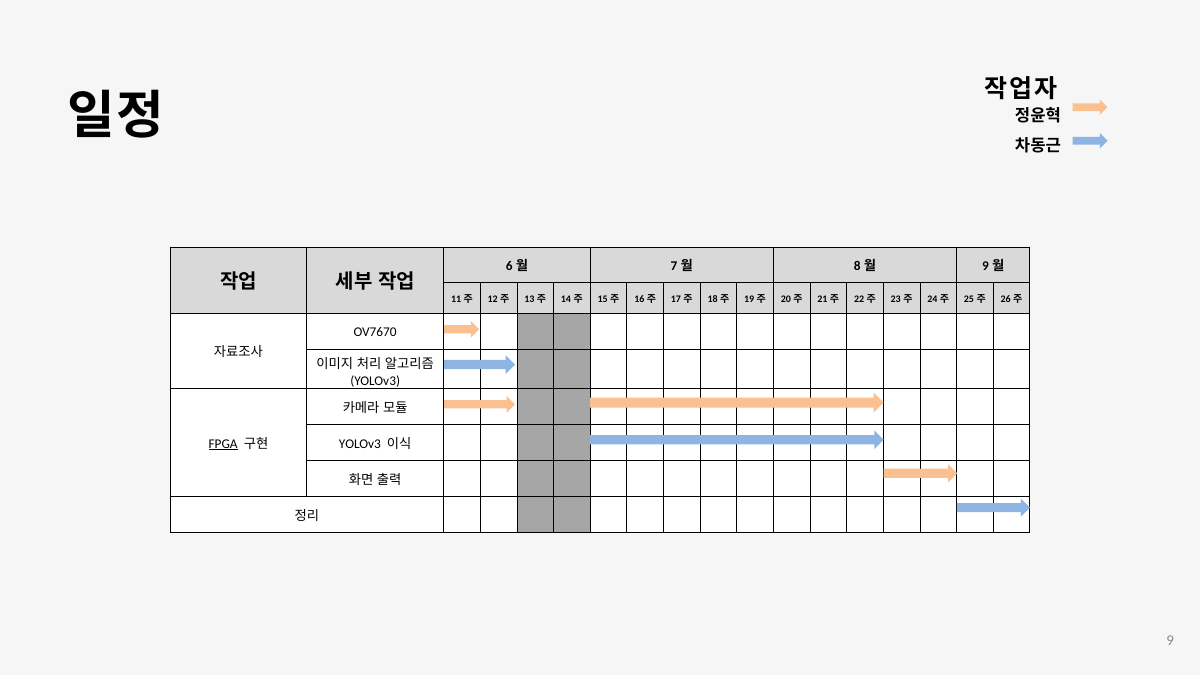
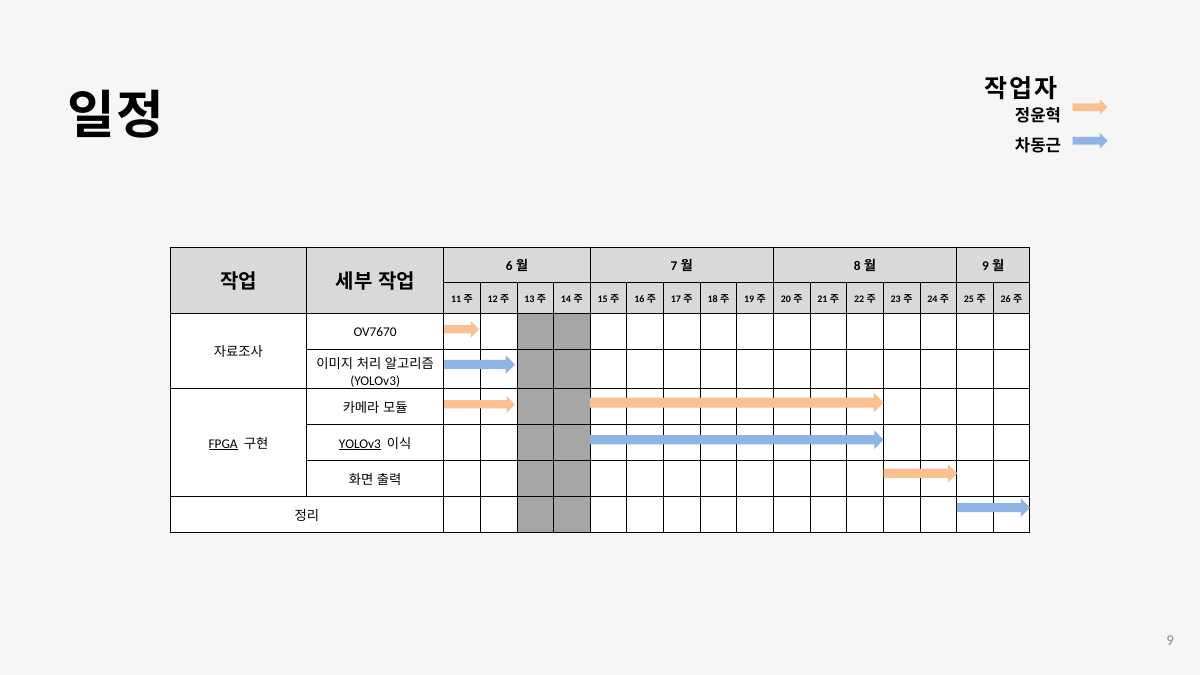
YOLOv3 underline: none -> present (360, 444)
